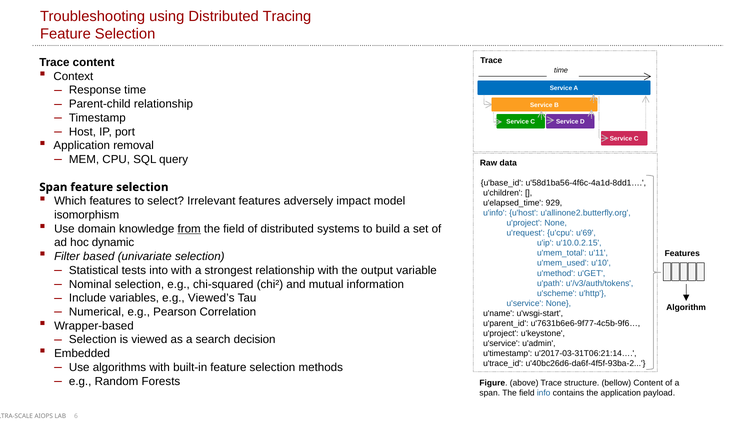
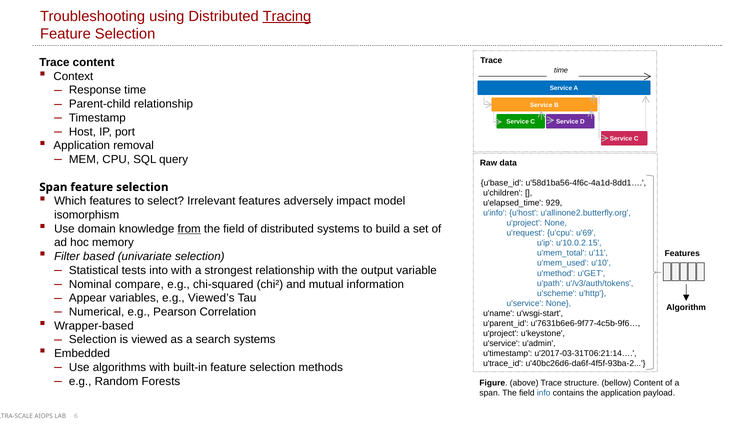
Tracing underline: none -> present (287, 16)
dynamic: dynamic -> memory (113, 243)
Nominal selection: selection -> compare (139, 284)
Include: Include -> Appear (88, 298)
search decision: decision -> systems (255, 340)
